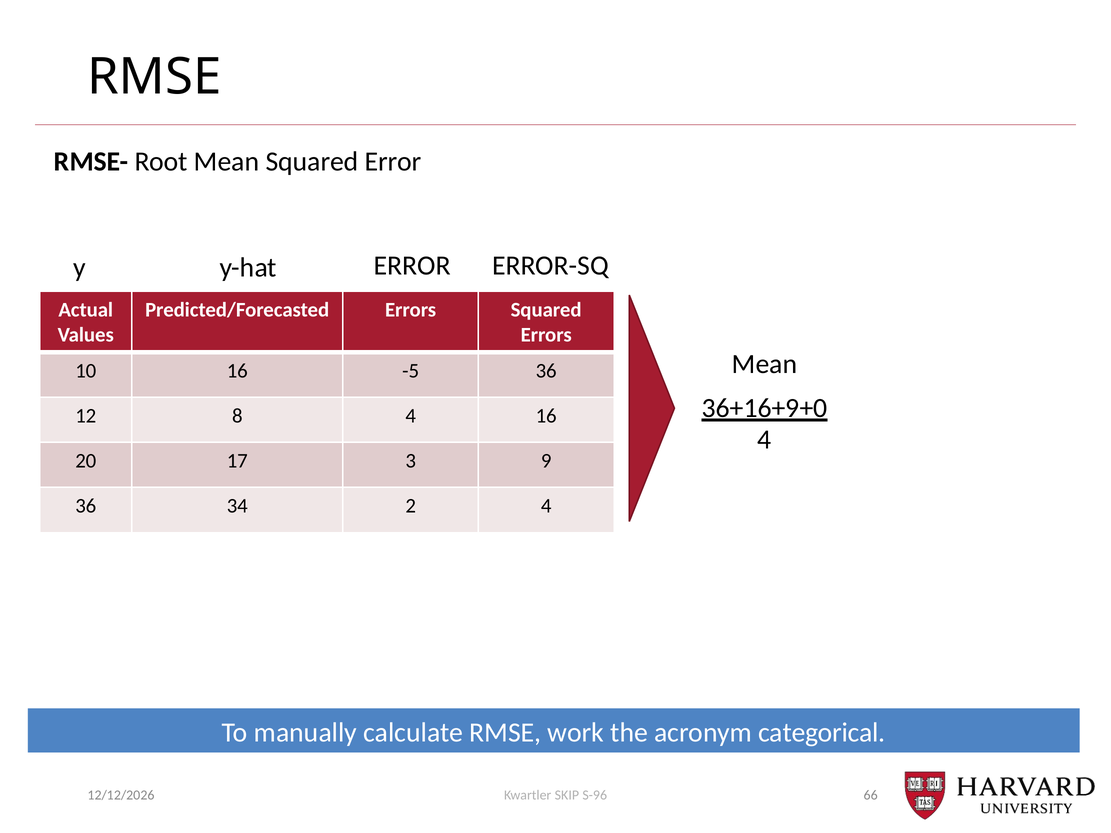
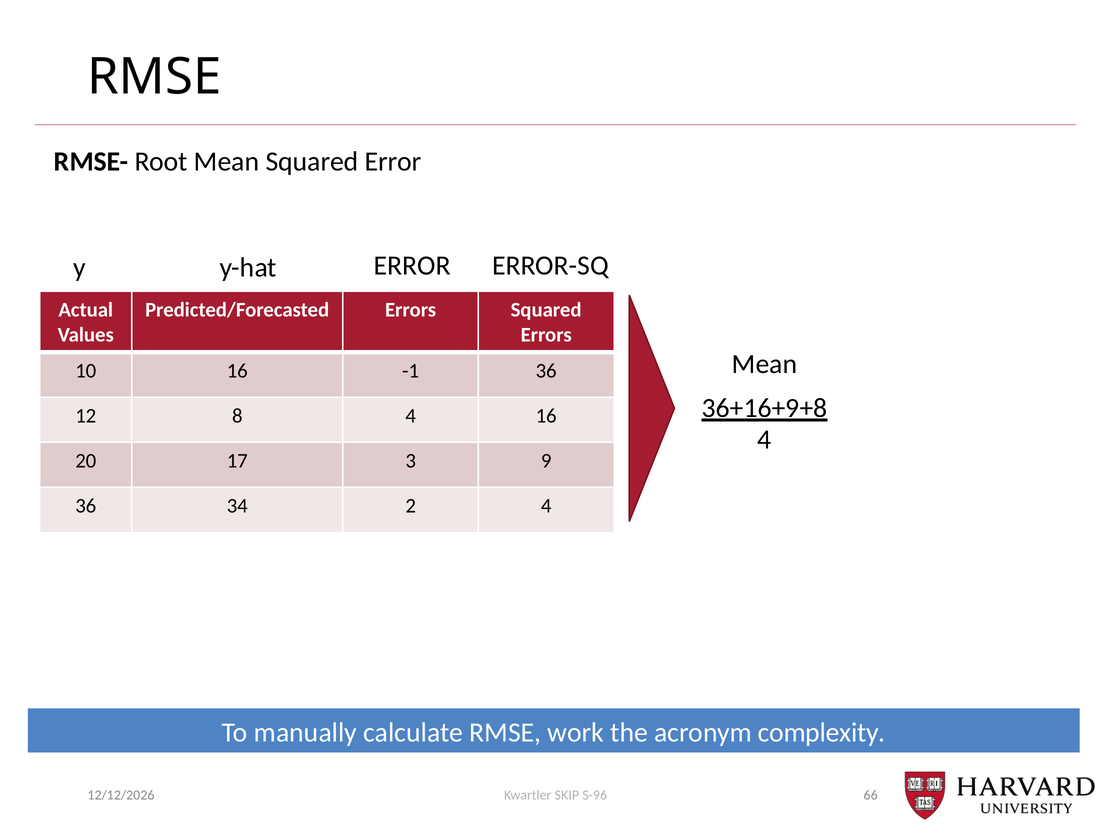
-5: -5 -> -1 (411, 371)
36+16+9+0: 36+16+9+0 -> 36+16+9+8 (765, 408)
categorical: categorical -> complexity (822, 733)
